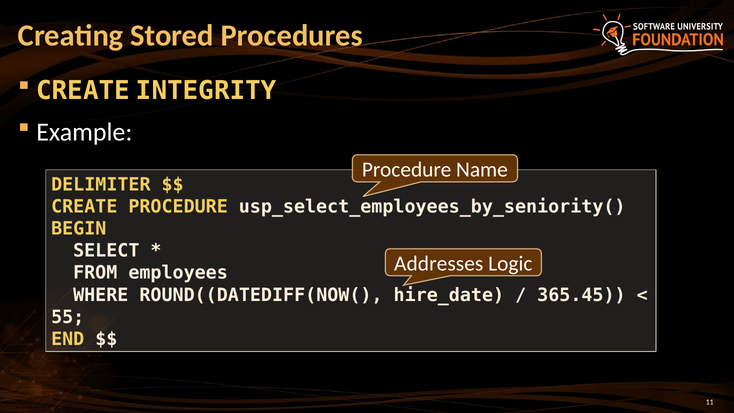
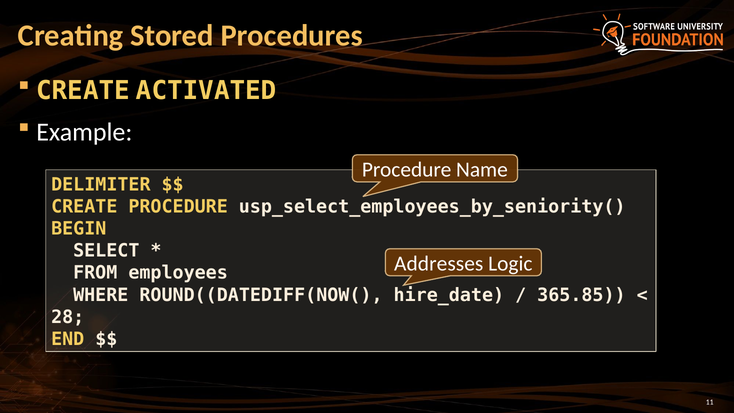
INTEGRITY: INTEGRITY -> ACTIVATED (206, 90)
365.45: 365.45 -> 365.85 (581, 295)
55: 55 -> 28 (68, 317)
